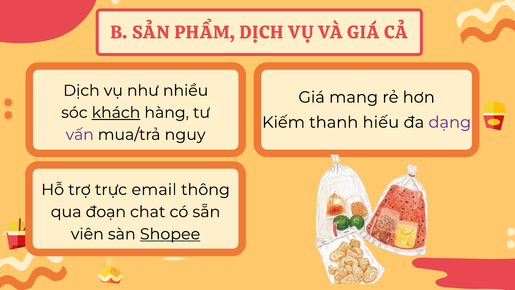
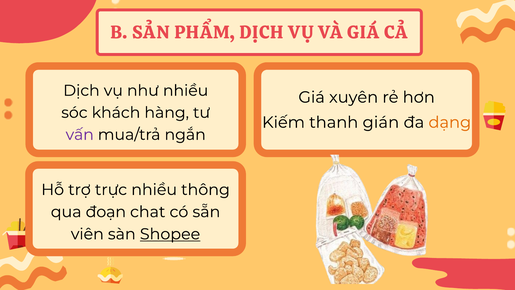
mang: mang -> xuyên (354, 97)
khách underline: present -> none (116, 113)
hiếu: hiếu -> gián (381, 122)
dạng colour: purple -> orange (450, 122)
nguy: nguy -> ngắn (185, 135)
trực email: email -> nhiều (154, 189)
